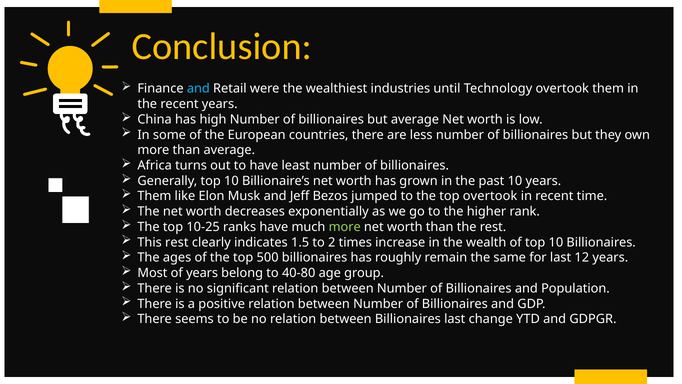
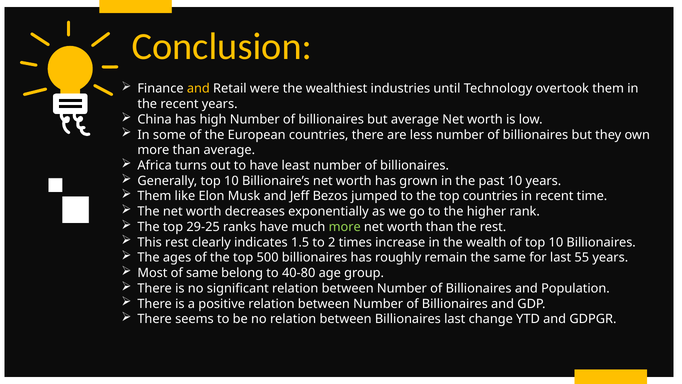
and colour: light blue -> yellow (198, 89)
top overtook: overtook -> countries (490, 196)
10-25: 10-25 -> 29-25 (203, 227)
12: 12 -> 55 (582, 257)
of years: years -> same (202, 273)
